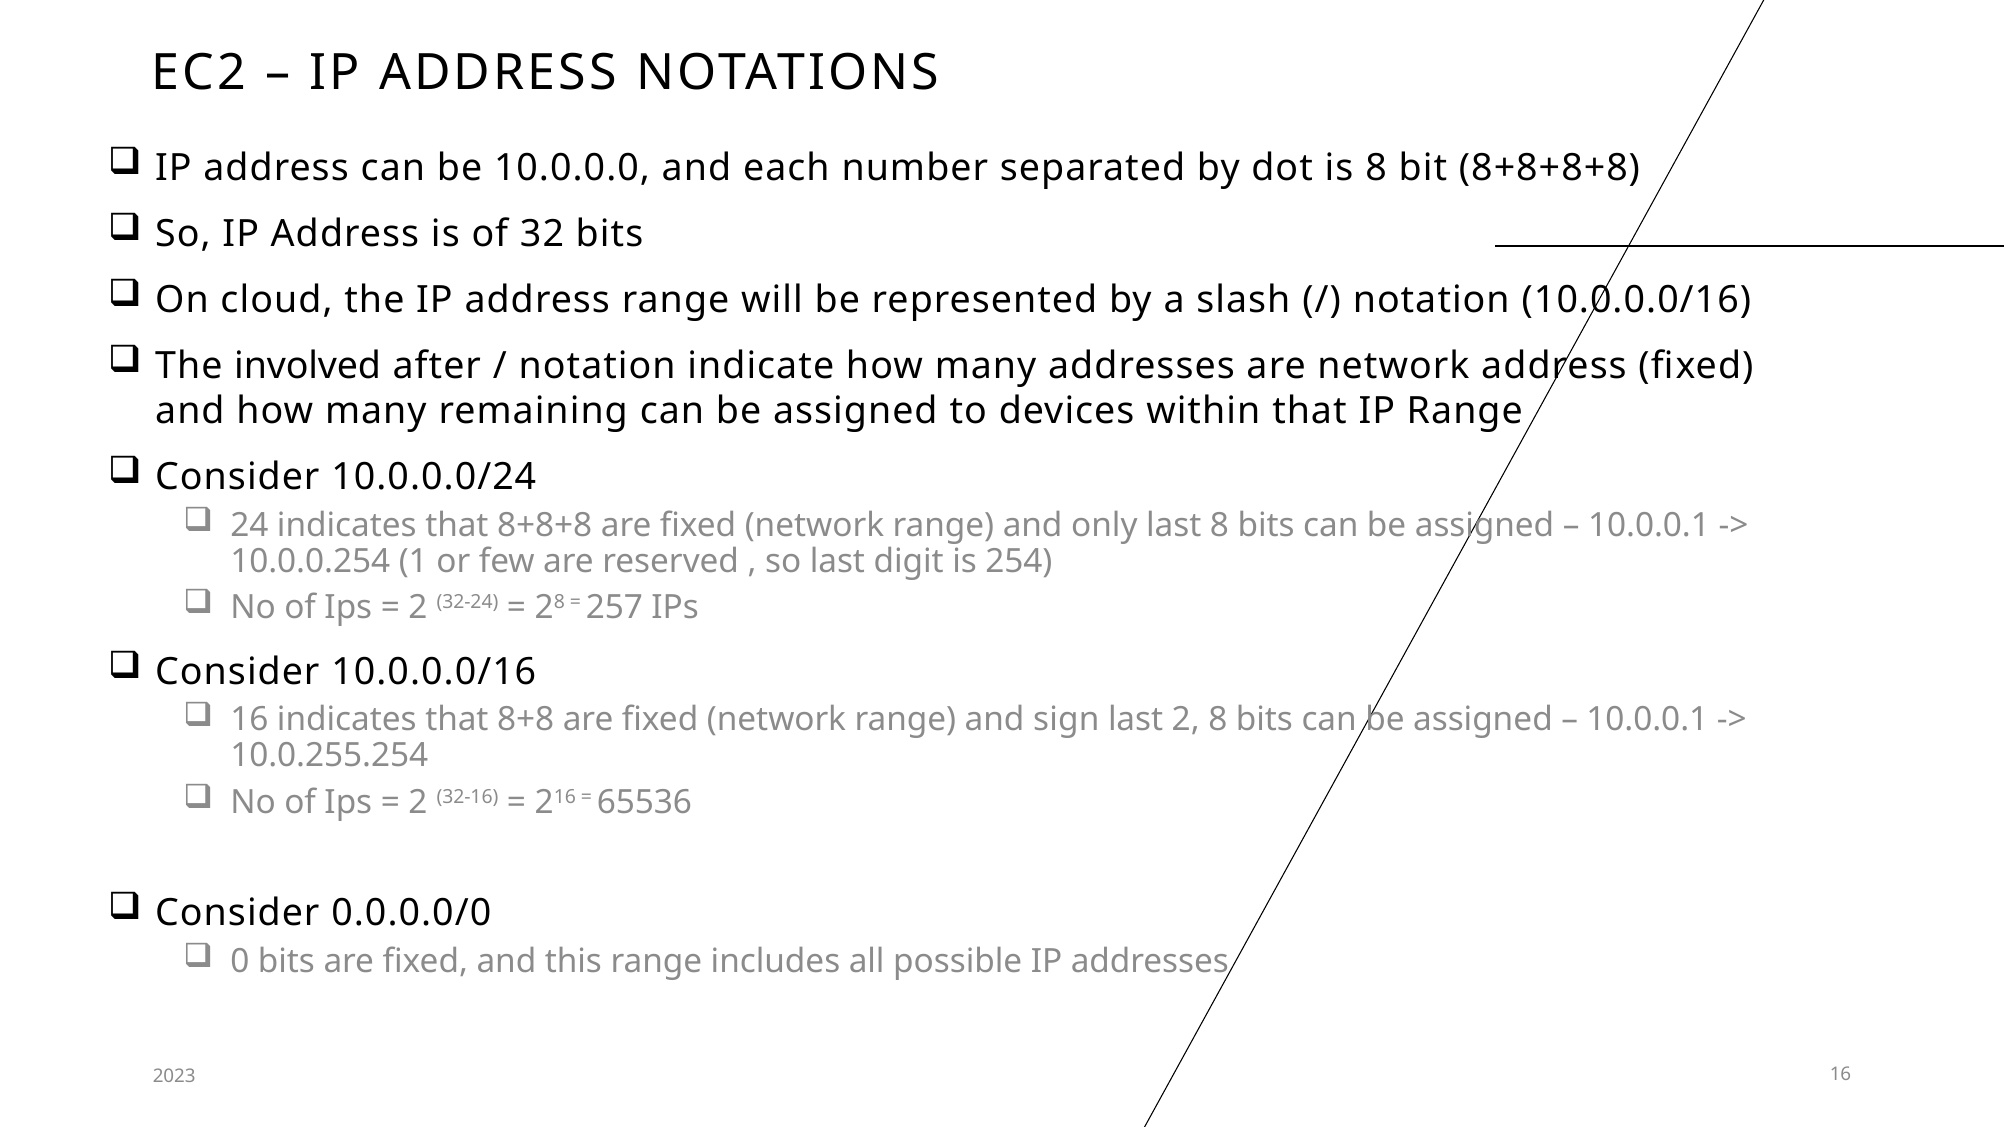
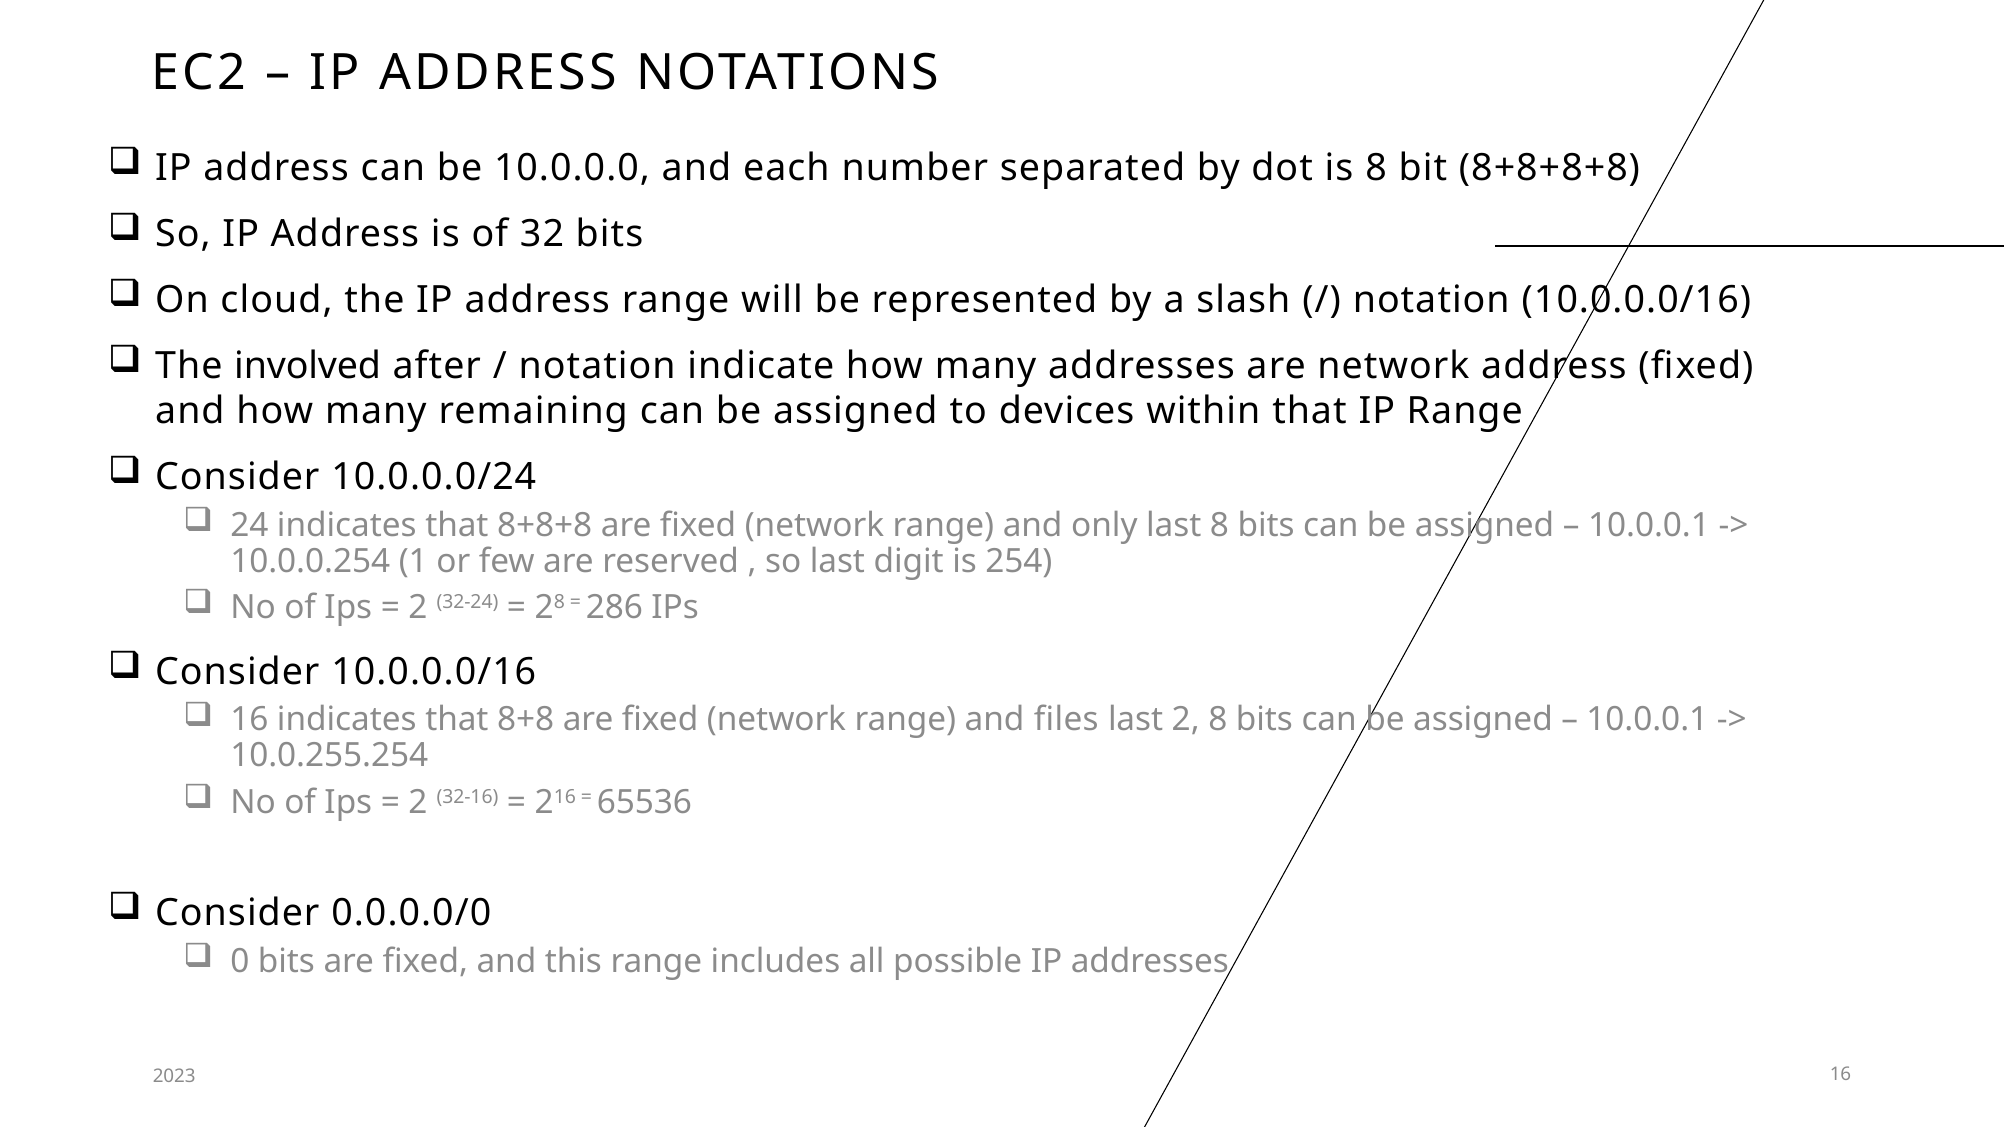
257: 257 -> 286 (614, 608)
sign: sign -> files (1066, 720)
